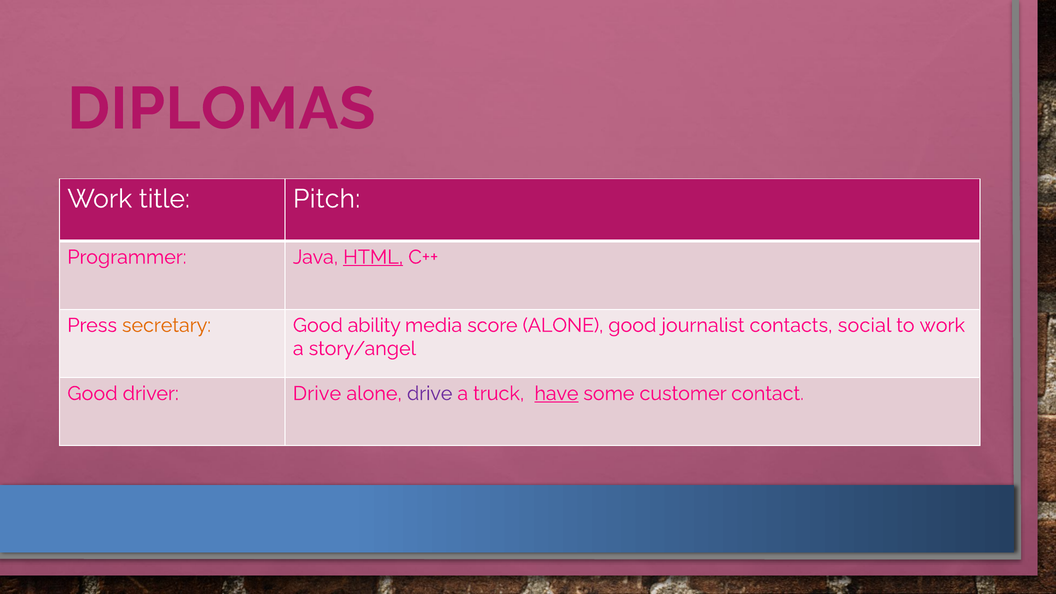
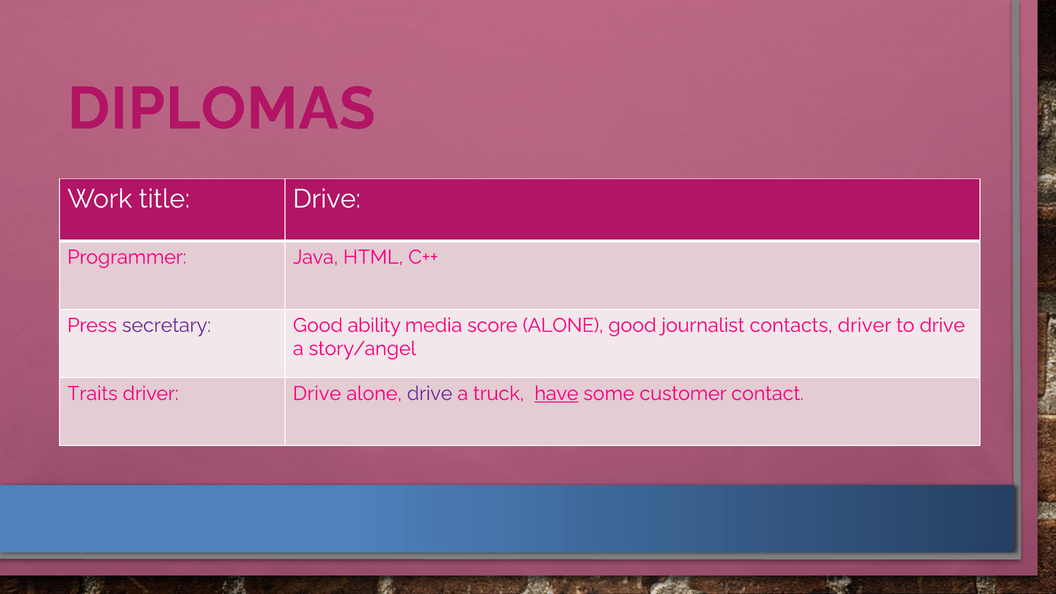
title Pitch: Pitch -> Drive (327, 199)
HTML underline: present -> none (373, 257)
secretary colour: orange -> purple (166, 325)
contacts social: social -> driver (865, 325)
to work: work -> drive (942, 325)
Good: Good -> Traits (92, 394)
